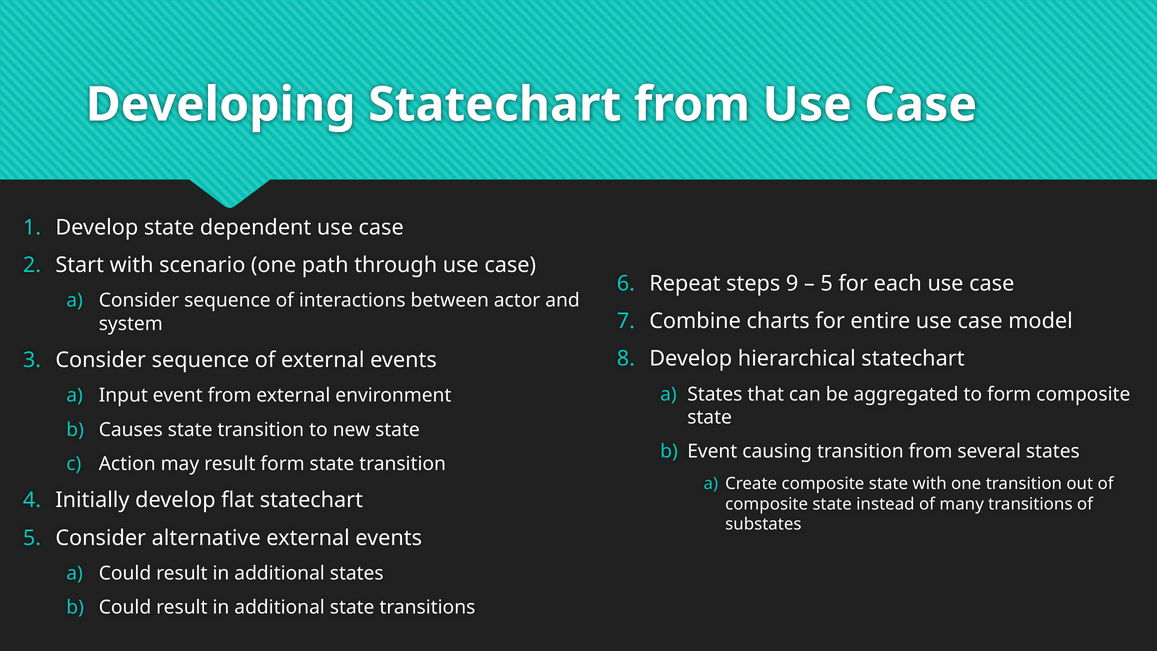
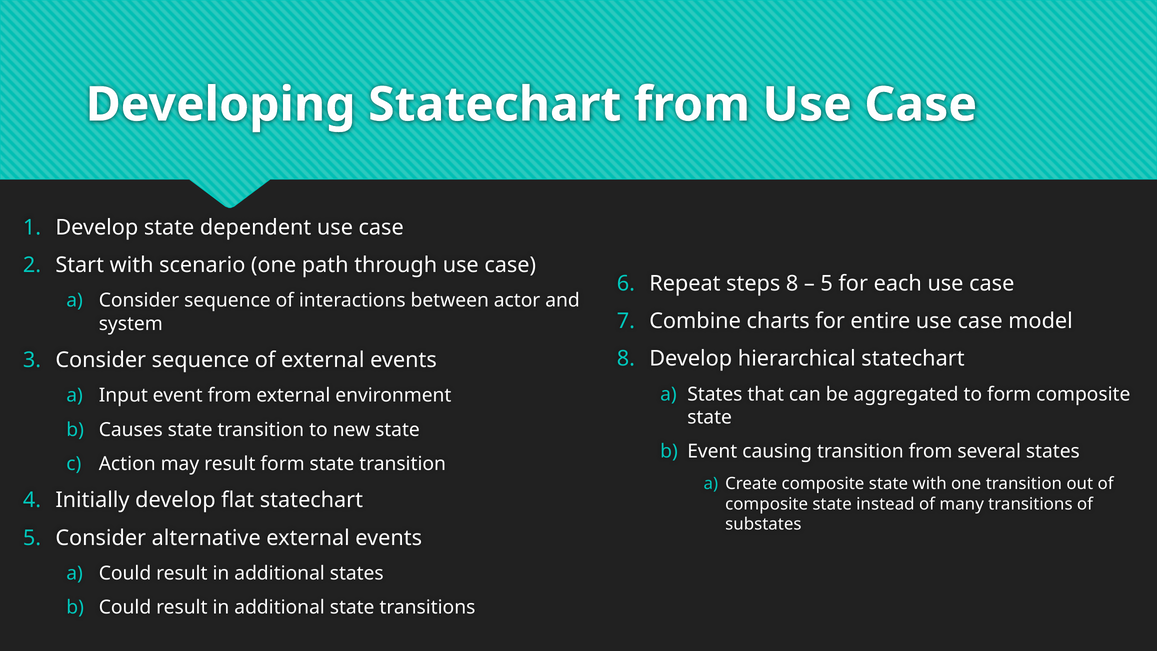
steps 9: 9 -> 8 (792, 283)
